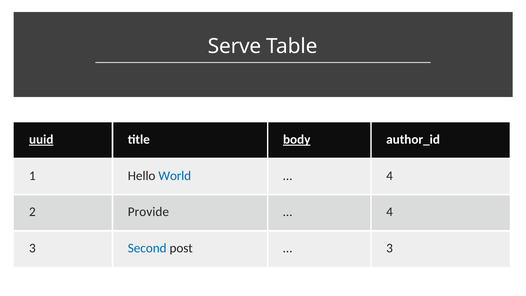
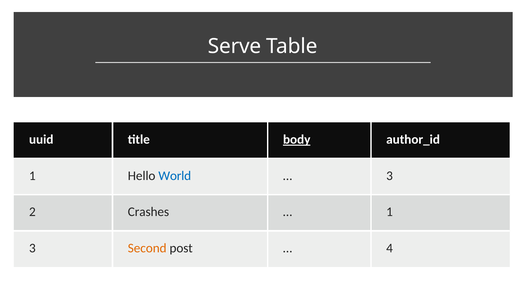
uuid underline: present -> none (41, 139)
4: 4 -> 3 (390, 176)
Provide: Provide -> Crashes (148, 212)
4: 4 -> 1 (390, 212)
Second colour: blue -> orange (147, 248)
3: 3 -> 4 (390, 248)
